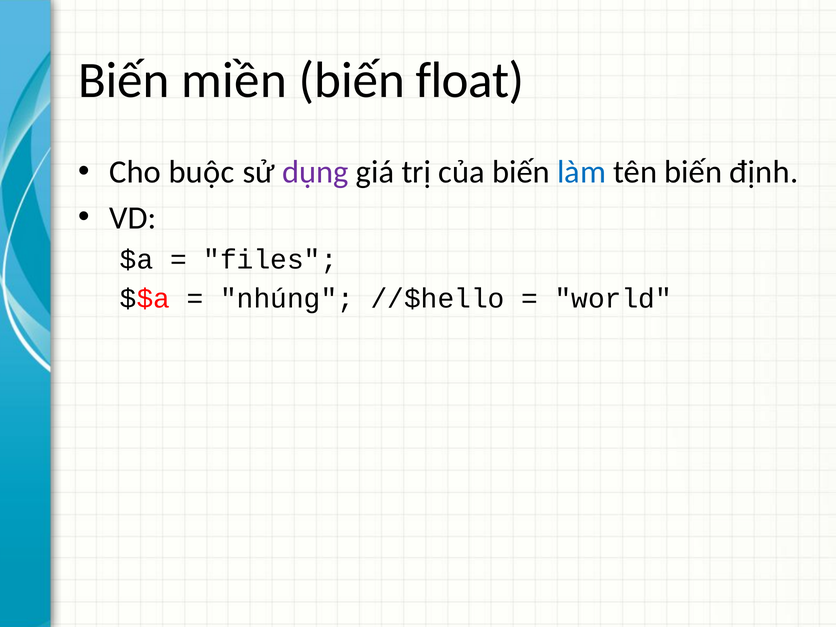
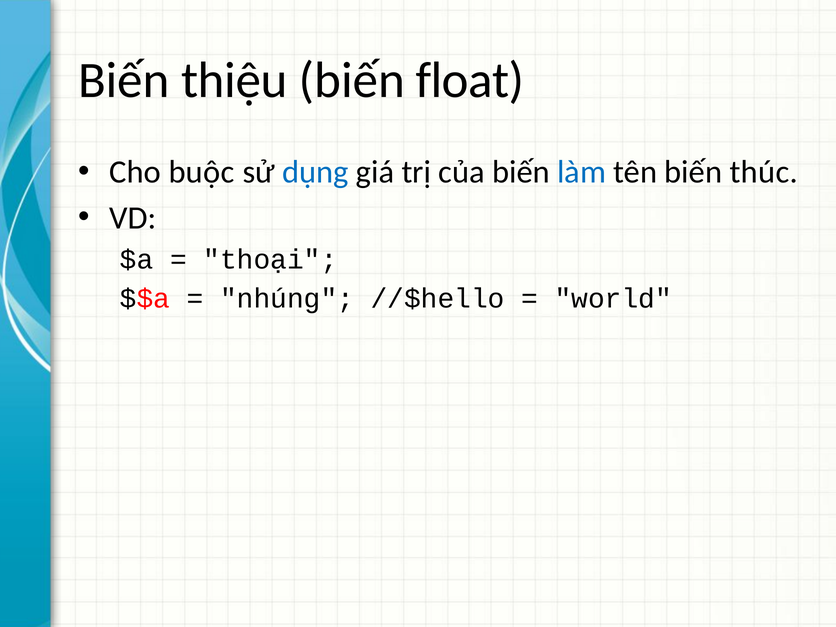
miền: miền -> thiệu (234, 80)
dụng colour: purple -> blue (315, 172)
định: định -> thúc (764, 172)
files: files -> thoại (270, 259)
